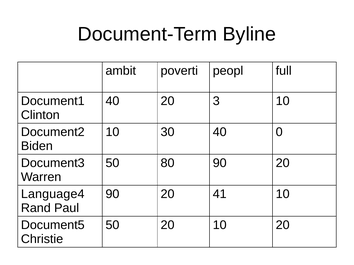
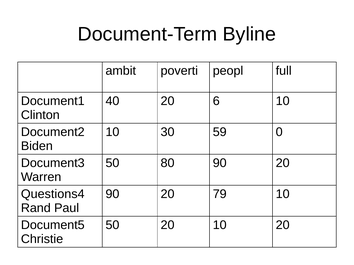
3: 3 -> 6 (216, 101)
30 40: 40 -> 59 (220, 132)
Language4: Language4 -> Questions4 (53, 194)
41: 41 -> 79 (220, 194)
